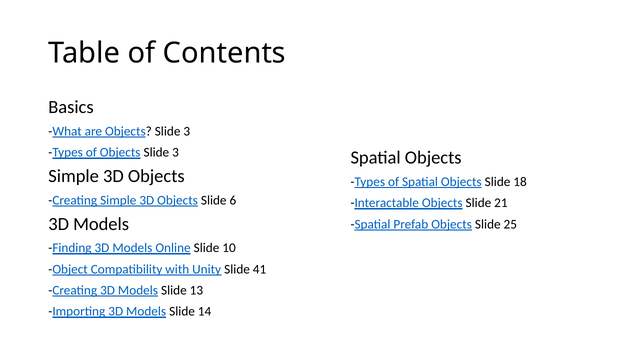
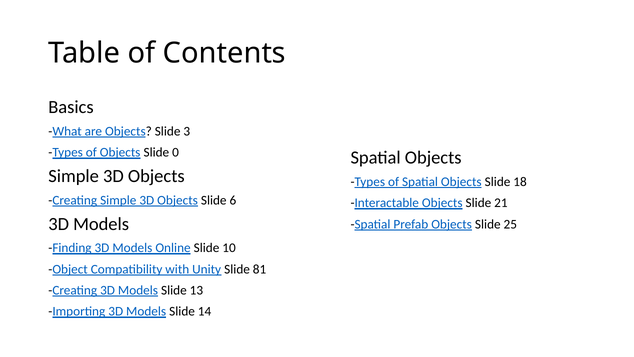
of Objects Slide 3: 3 -> 0 (176, 152)
41: 41 -> 81 (260, 269)
